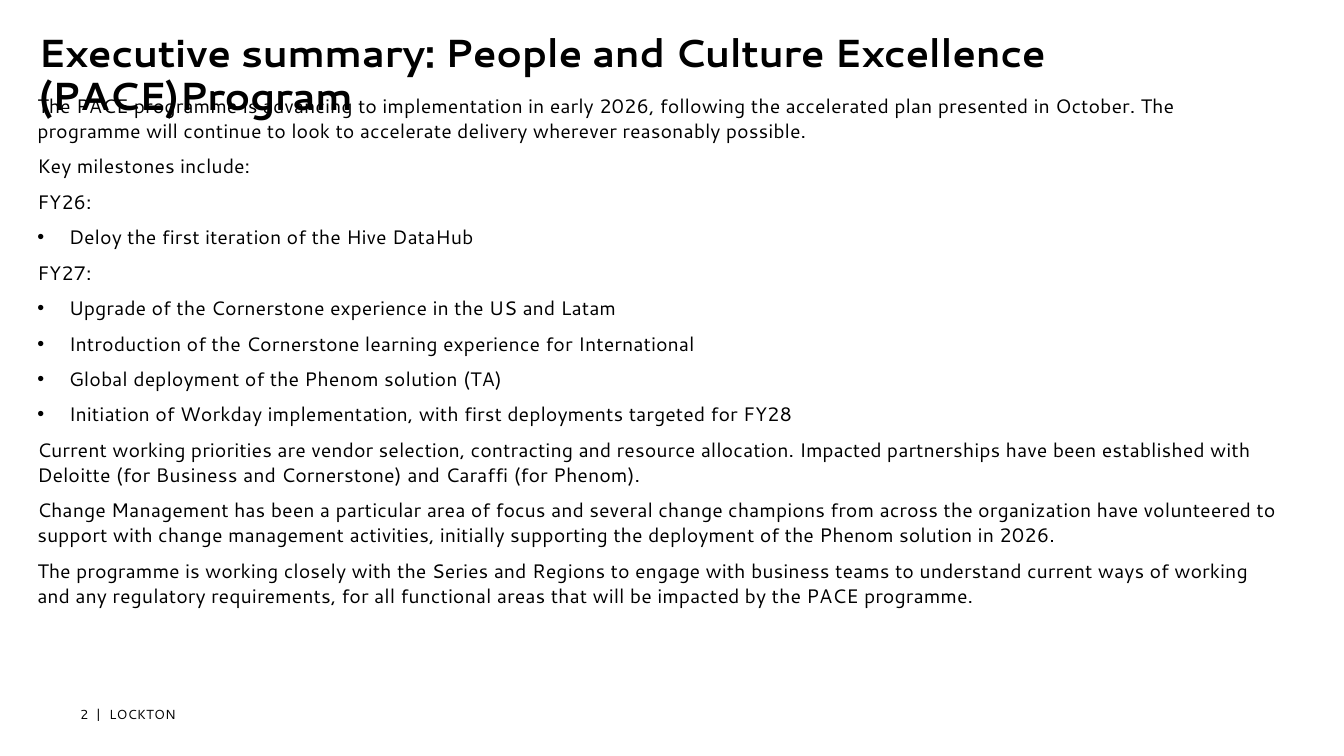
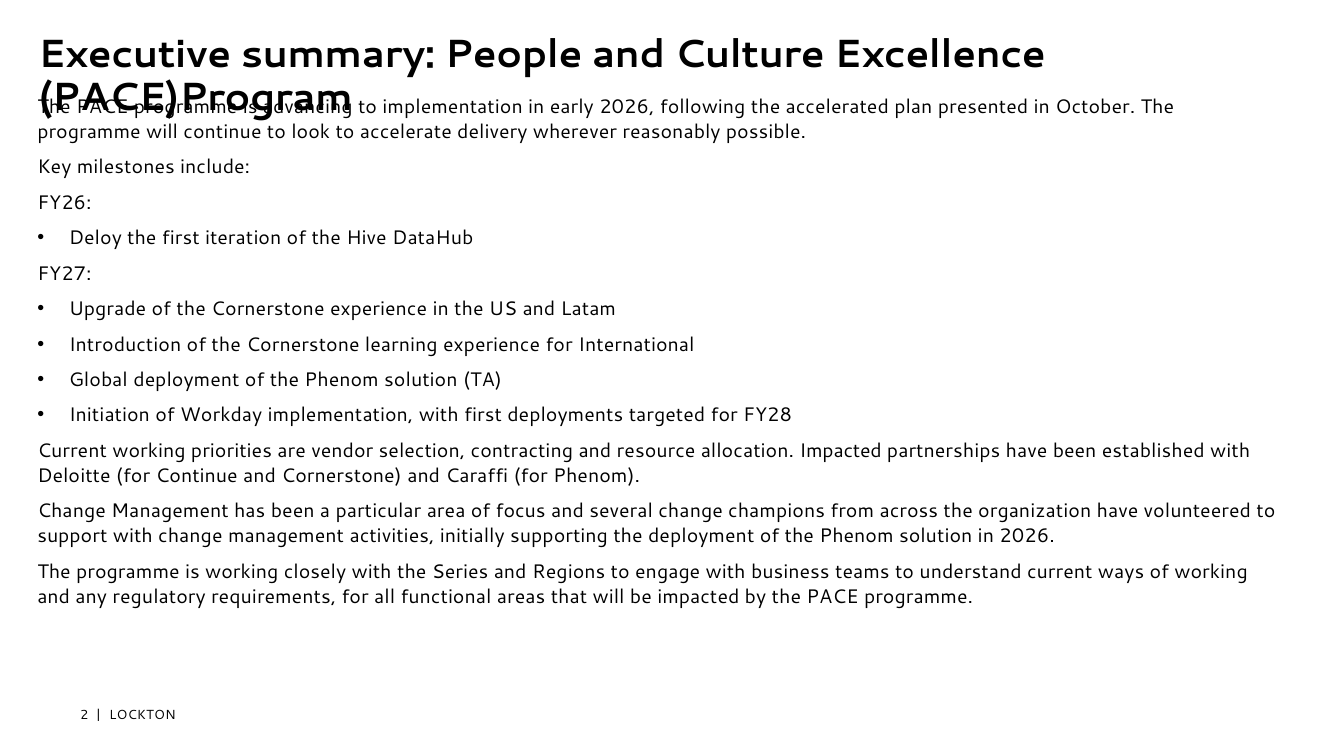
for Business: Business -> Continue (197, 476)
